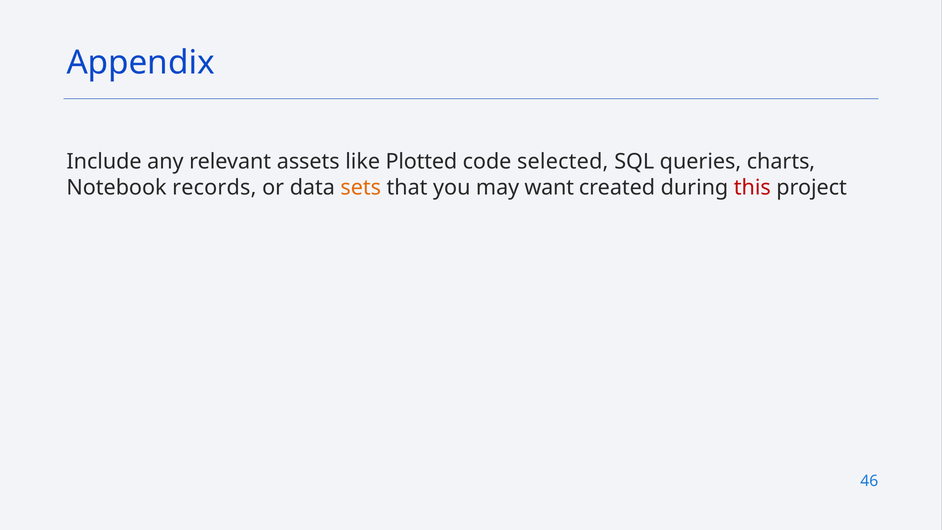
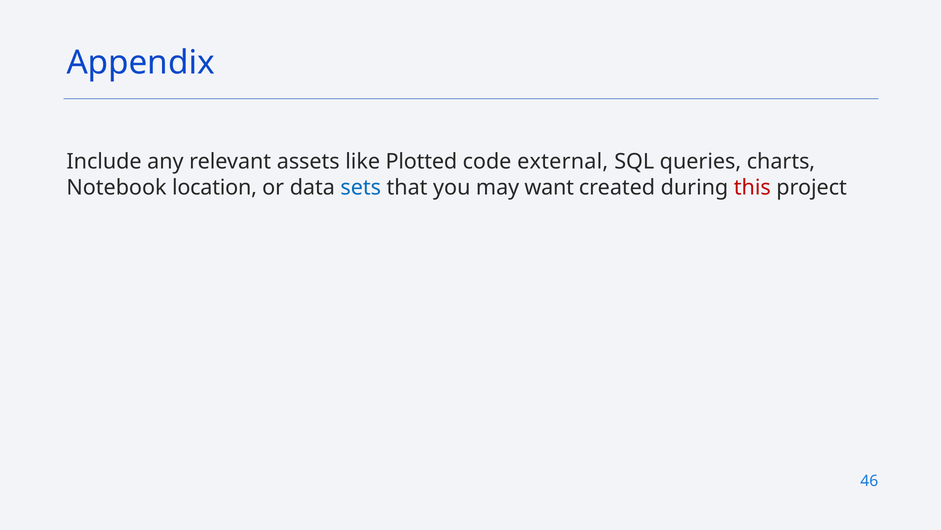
selected: selected -> external (563, 162)
records: records -> location (214, 187)
sets colour: orange -> blue (361, 187)
